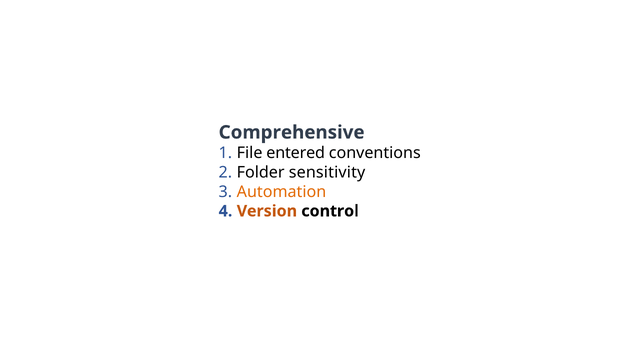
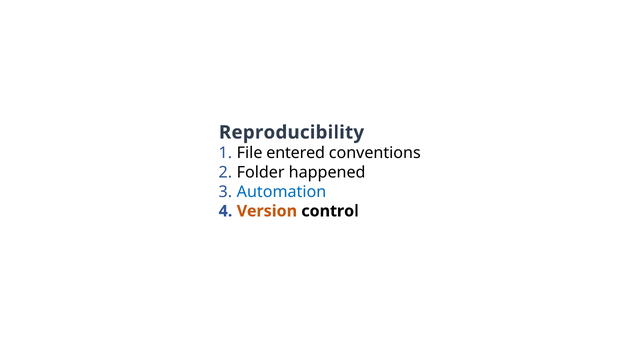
Comprehensive: Comprehensive -> Reproducibility (292, 132)
sensitivity: sensitivity -> happened (327, 173)
Automation colour: orange -> blue (281, 192)
